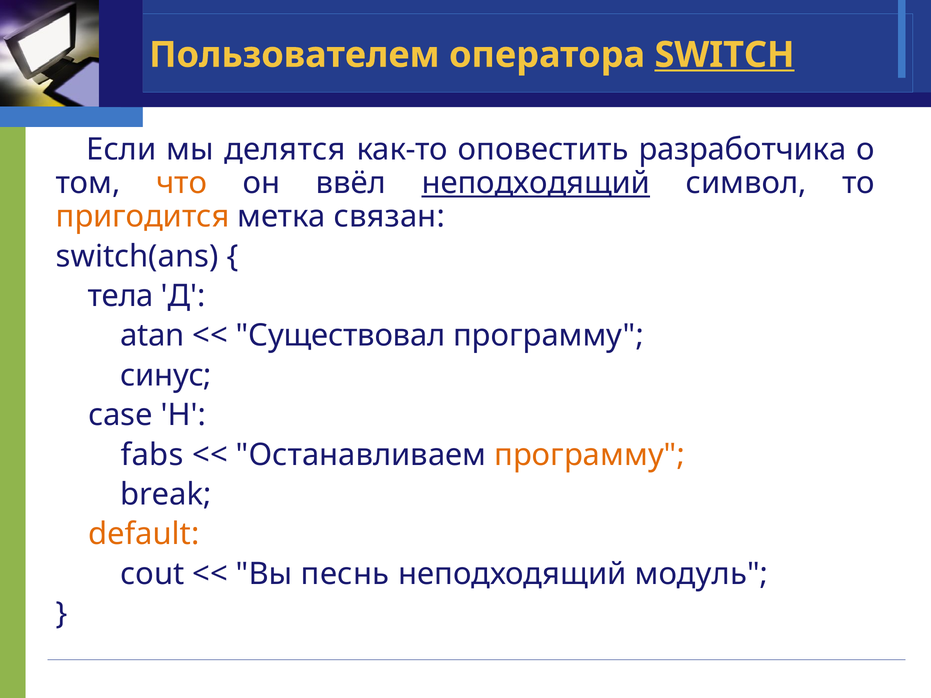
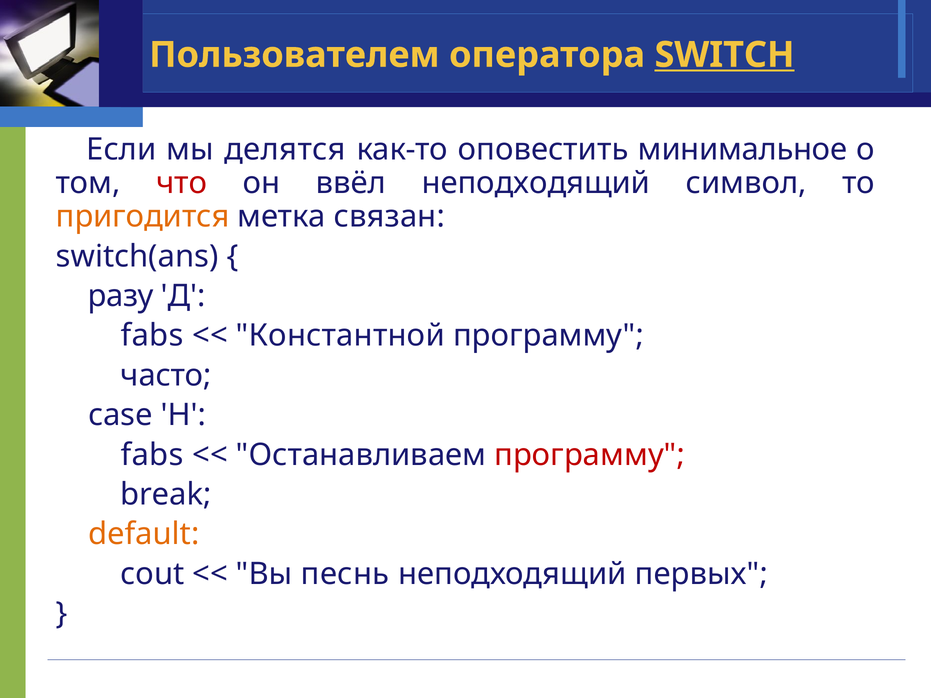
разработчика: разработчика -> минимальное (743, 150)
что colour: orange -> red (182, 183)
неподходящий underline: present -> none (536, 183)
тела: тела -> разу (121, 296)
atan: atan -> fabs (152, 336)
Существовал: Существовал -> Константной (340, 336)
синус: синус -> часто (166, 376)
программу colour: orange -> red (590, 455)
модуль: модуль -> первых (701, 574)
